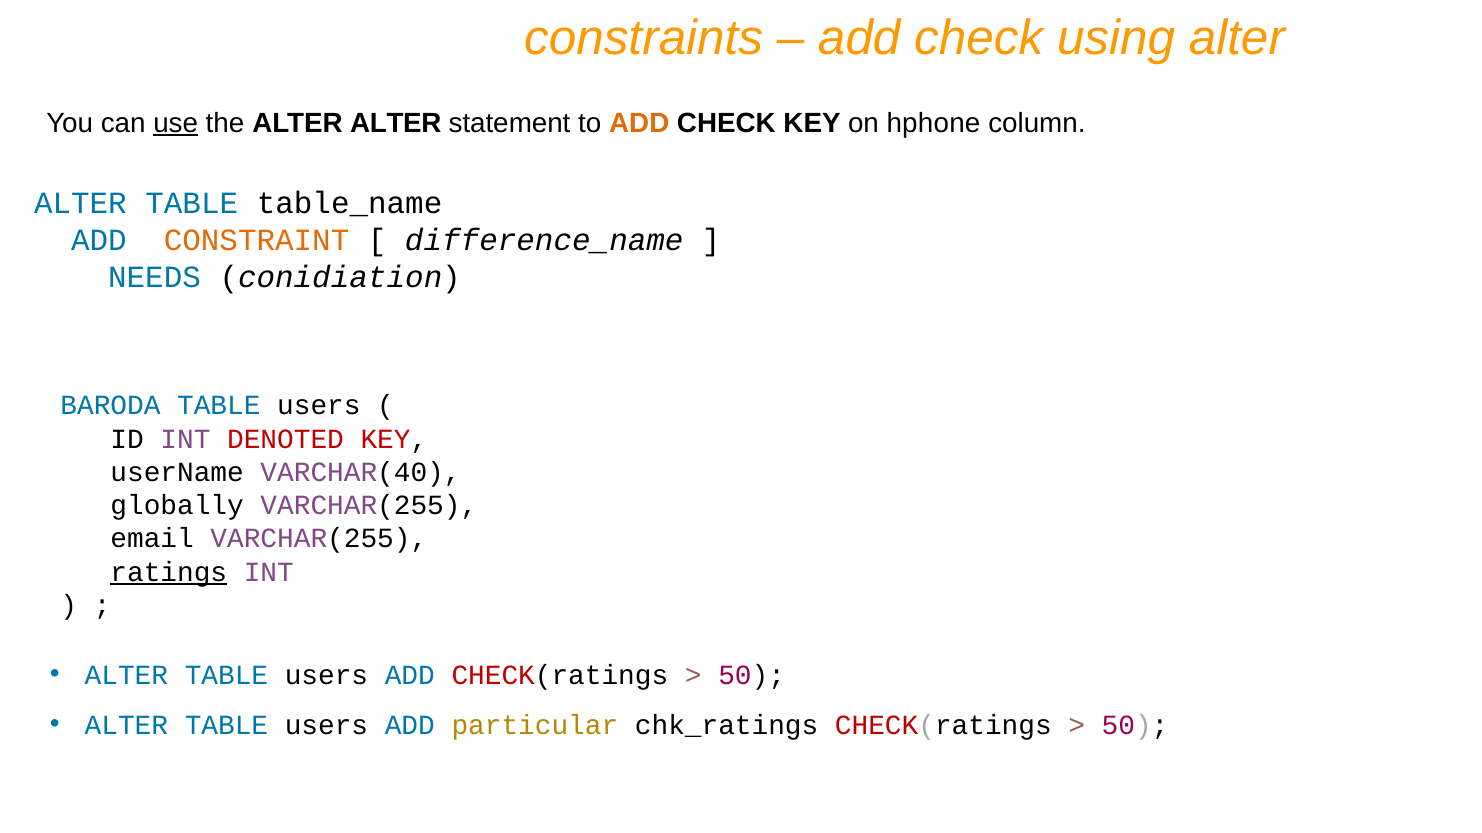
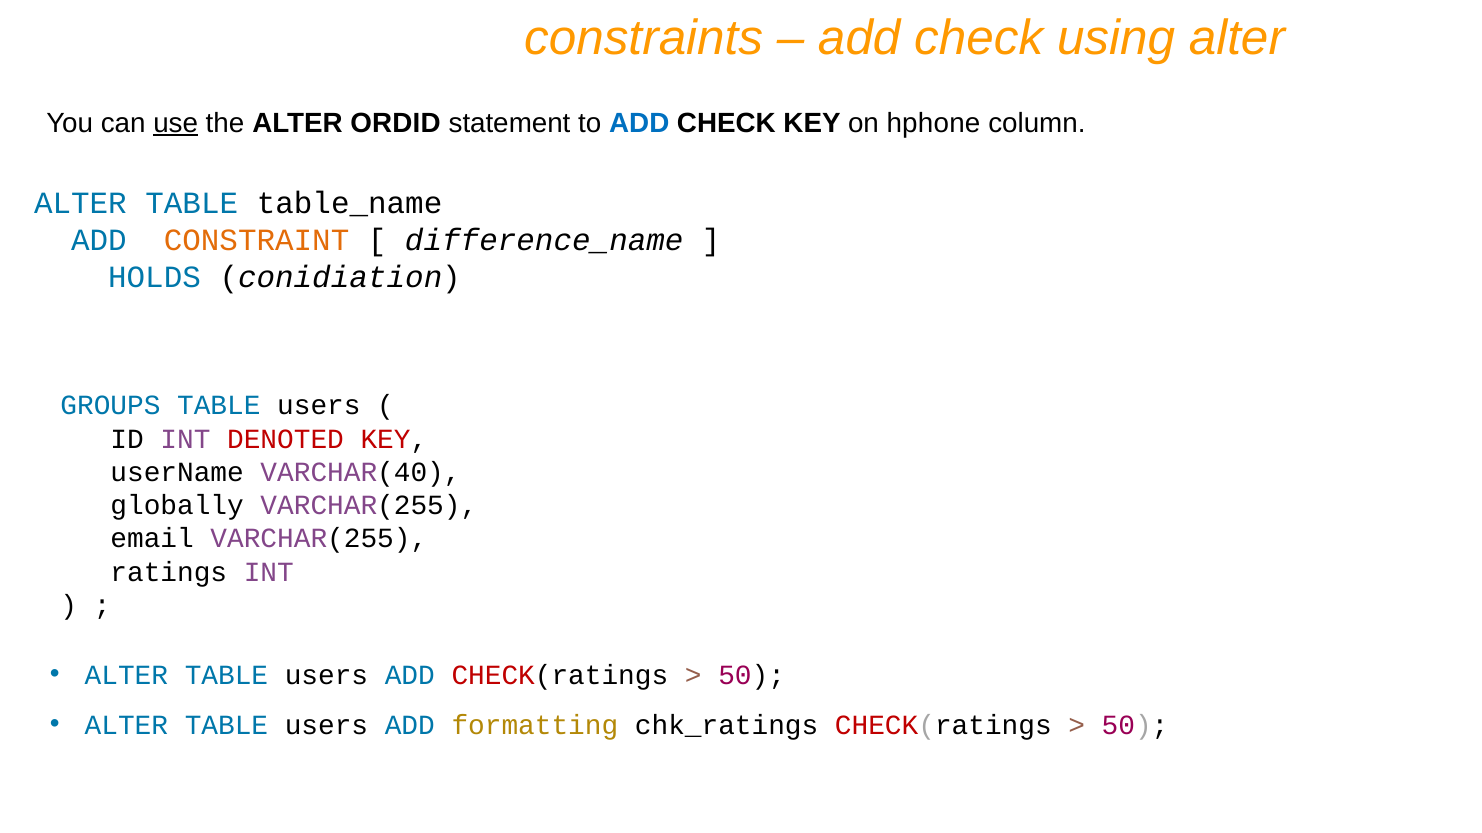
ALTER ALTER: ALTER -> ORDID (396, 123)
ADD colour: orange -> blue (639, 123)
NEEDS: NEEDS -> HOLDS (155, 278)
BARODA: BARODA -> GROUPS (110, 406)
ratings underline: present -> none (169, 573)
particular: particular -> formatting (535, 725)
